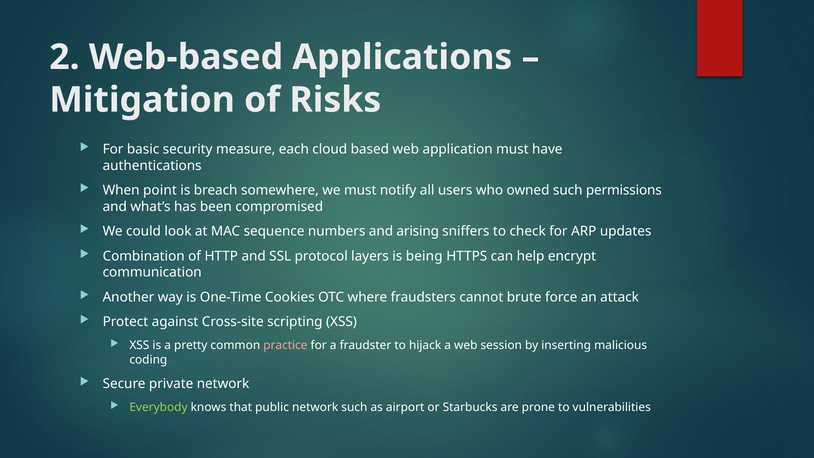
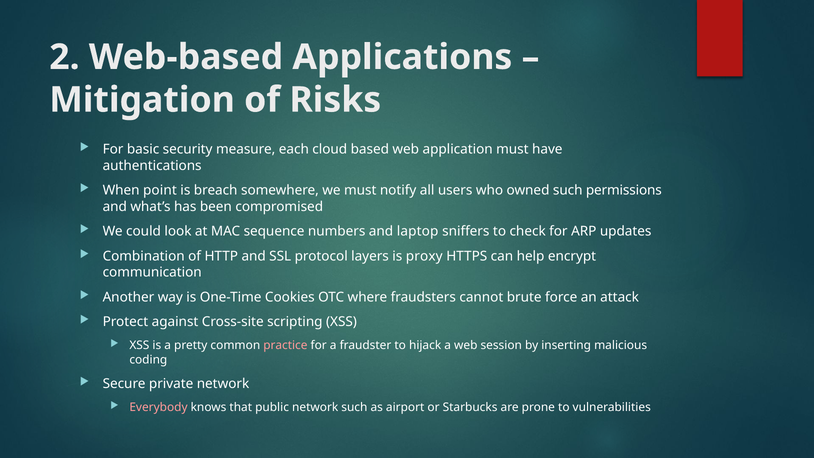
arising: arising -> laptop (418, 231)
being: being -> proxy (424, 256)
Everybody colour: light green -> pink (158, 407)
